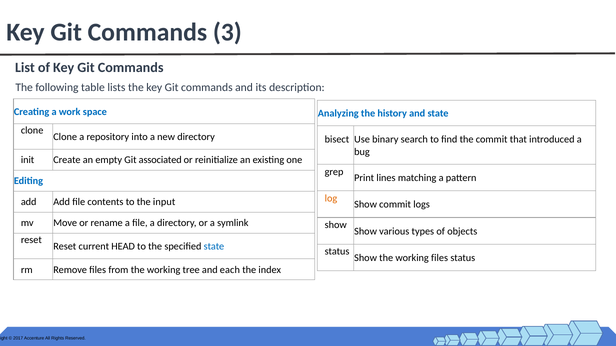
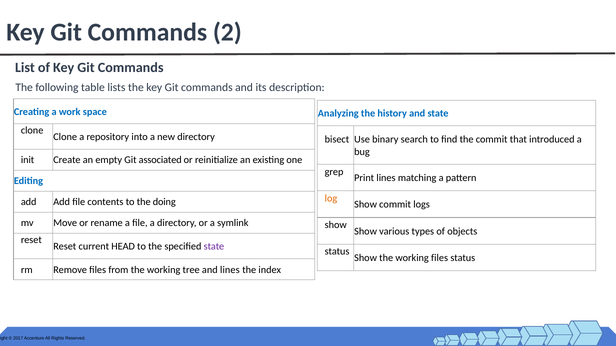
3: 3 -> 2 (227, 32)
input: input -> doing (164, 202)
state colour: blue -> purple (214, 247)
and each: each -> lines (230, 270)
